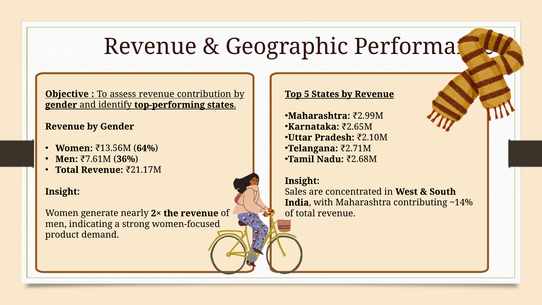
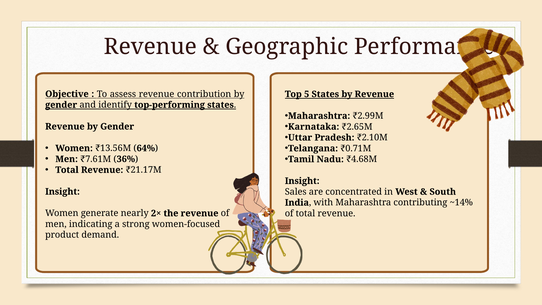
₹2.71M: ₹2.71M -> ₹0.71M (356, 148)
₹2.68M: ₹2.68M -> ₹4.68M (362, 159)
